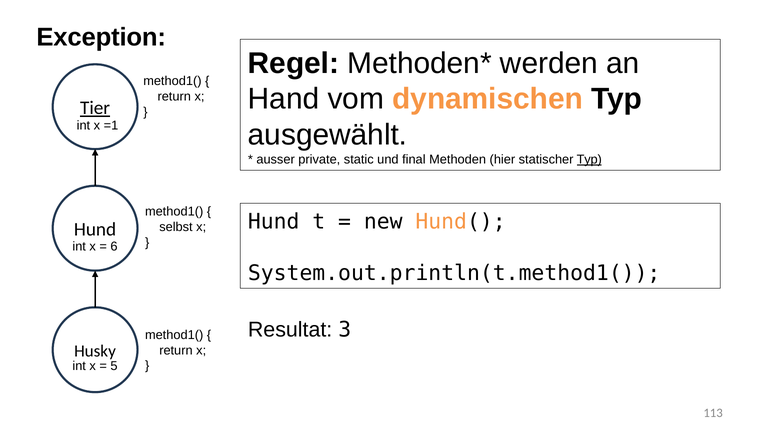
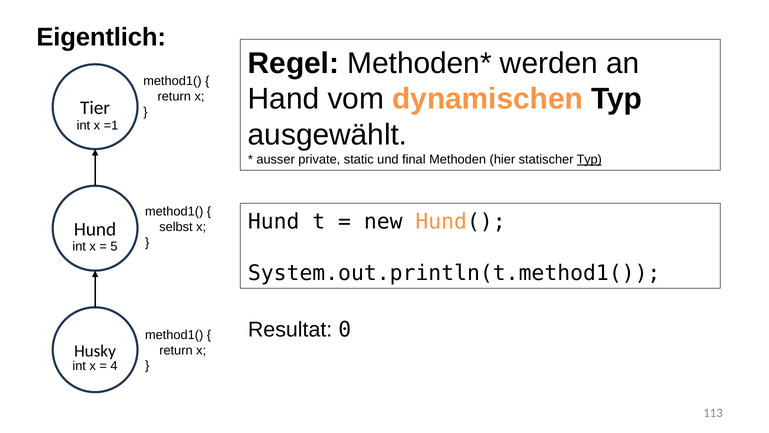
Exception: Exception -> Eigentlich (101, 37)
Tier underline: present -> none (95, 108)
6: 6 -> 5 (114, 246)
3: 3 -> 0 (345, 329)
5: 5 -> 4 (114, 366)
